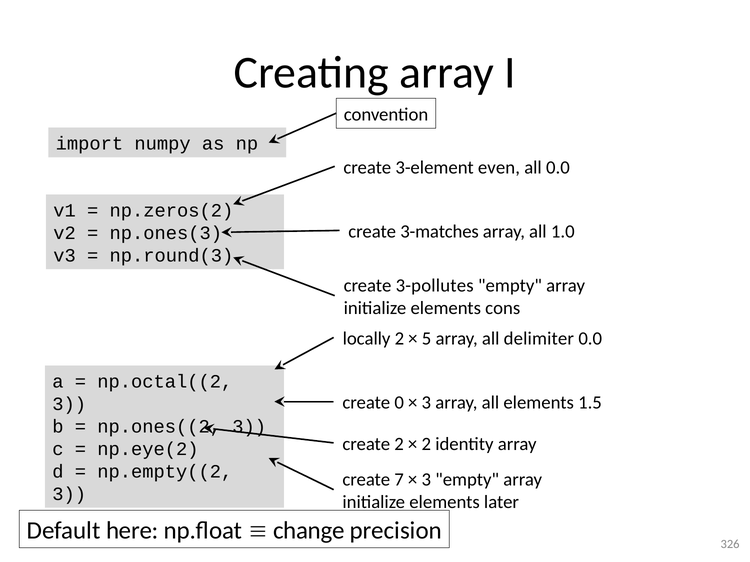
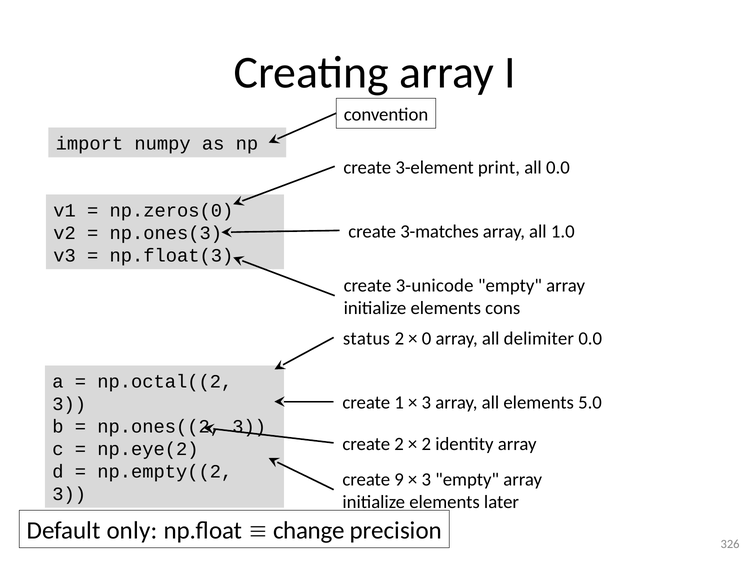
even: even -> print (499, 168)
np.zeros(2: np.zeros(2 -> np.zeros(0 (171, 211)
np.round(3: np.round(3 -> np.float(3 (171, 256)
3-pollutes: 3-pollutes -> 3-unicode (435, 286)
locally: locally -> status (366, 339)
5: 5 -> 0 (427, 339)
0: 0 -> 1 (399, 403)
1.5: 1.5 -> 5.0 (590, 403)
7: 7 -> 9 (399, 480)
here: here -> only (132, 531)
